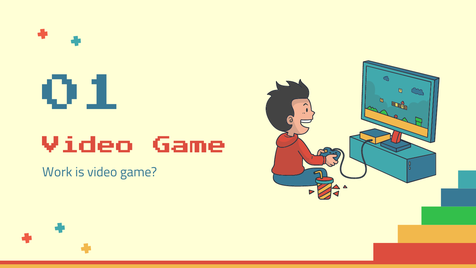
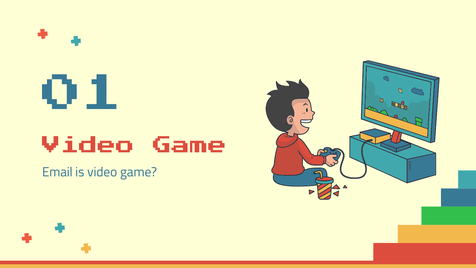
Work: Work -> Email (57, 172)
